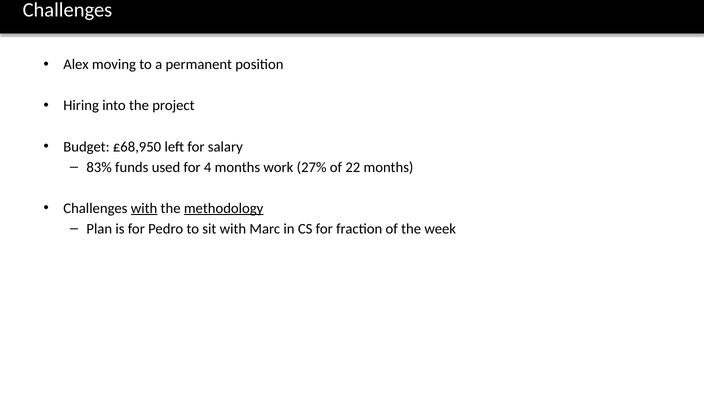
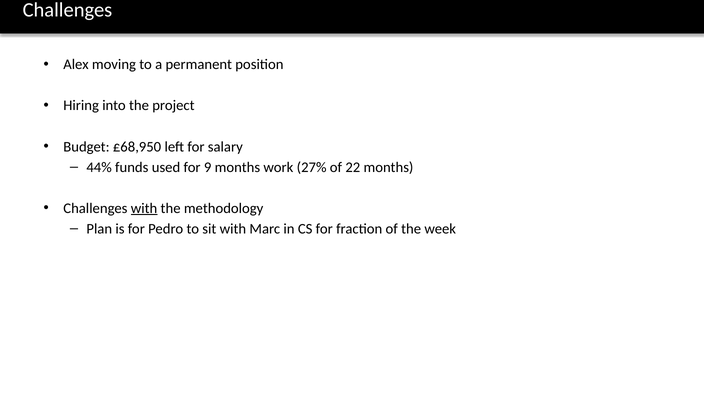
83%: 83% -> 44% (99, 167)
4: 4 -> 9 (208, 167)
methodology underline: present -> none (224, 208)
